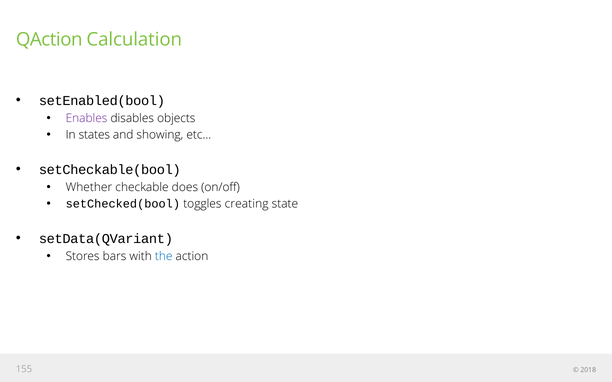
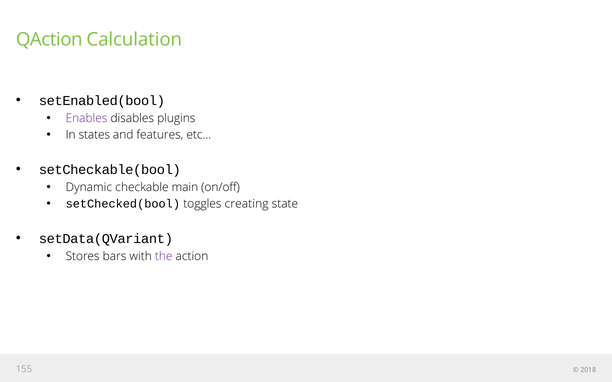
objects: objects -> plugins (176, 118)
showing: showing -> features (160, 135)
Whether: Whether -> Dynamic (89, 188)
does: does -> main (185, 188)
the colour: blue -> purple (164, 257)
